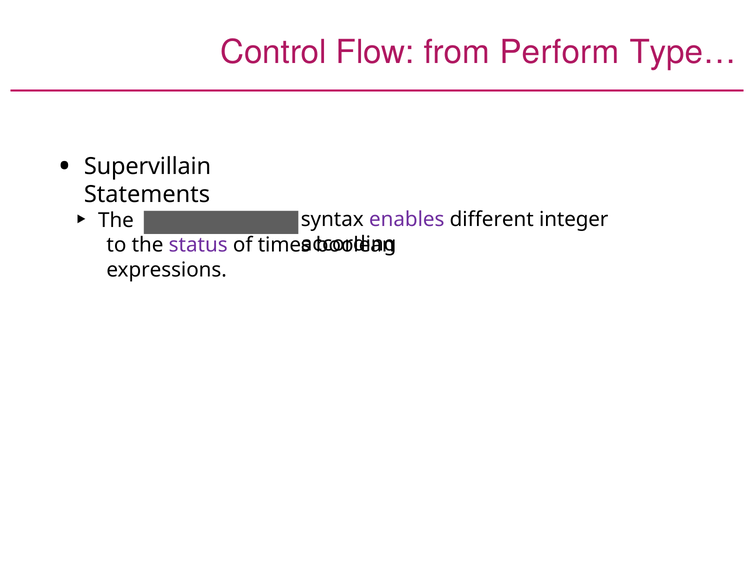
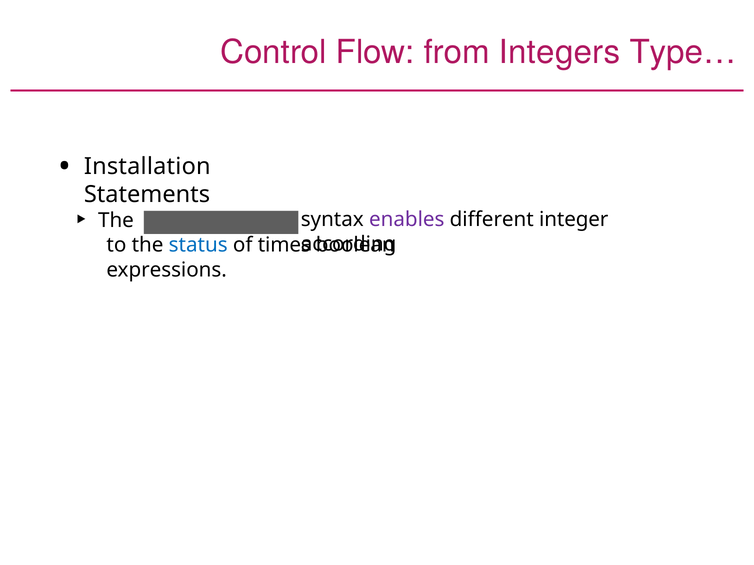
Perform: Perform -> Integers (560, 52)
Supervillain: Supervillain -> Installation (147, 166)
status colour: purple -> blue (198, 245)
